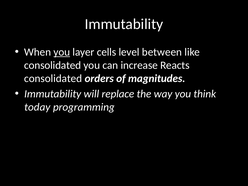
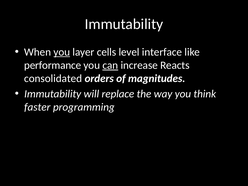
between: between -> interface (162, 52)
consolidated: consolidated -> performance (53, 65)
can underline: none -> present (110, 65)
today: today -> faster (37, 107)
